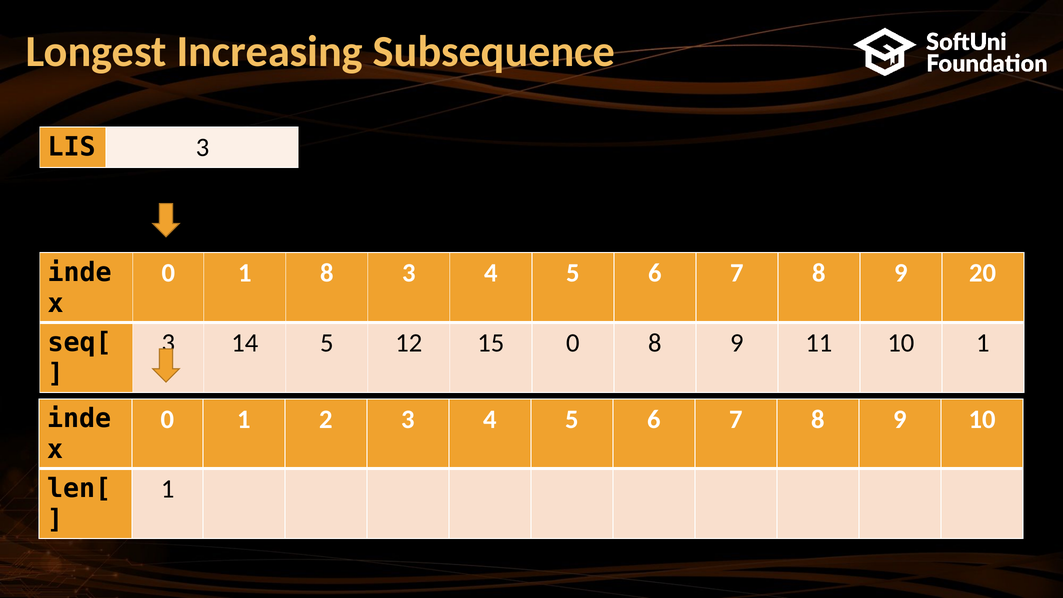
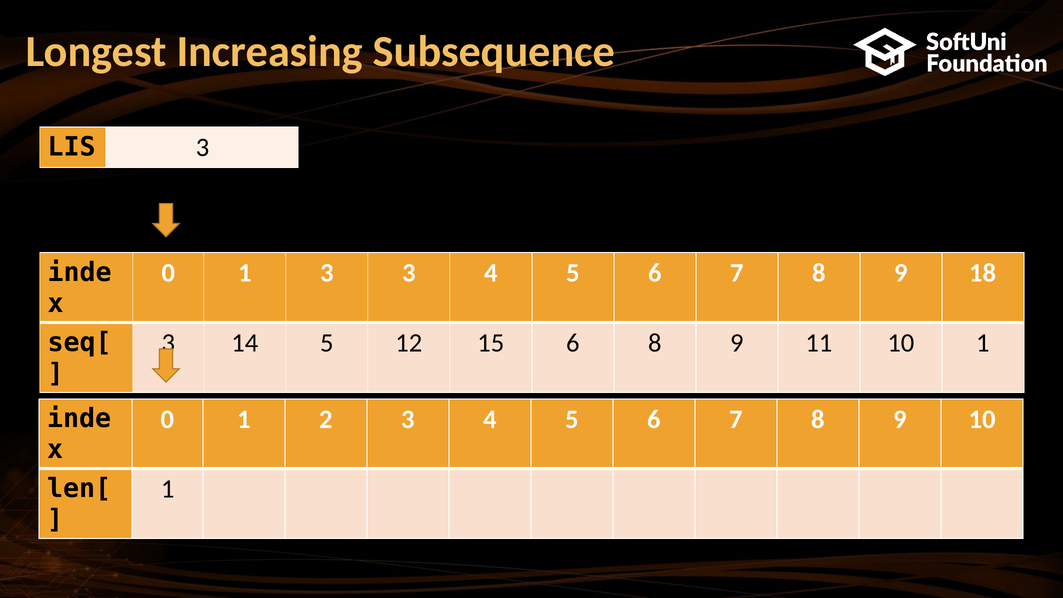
1 8: 8 -> 3 (327, 273)
20: 20 -> 18 (983, 273)
15 0: 0 -> 6 (573, 343)
